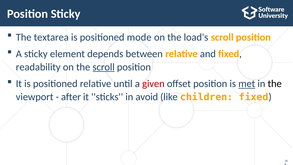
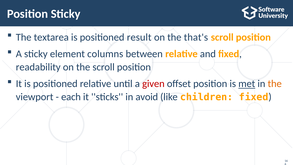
mode: mode -> result (139, 37)
load's: load's -> that's (196, 37)
depends: depends -> columns (105, 54)
scroll underline: present -> none (104, 67)
the colour: black -> orange (275, 84)
after: after -> each (71, 97)
